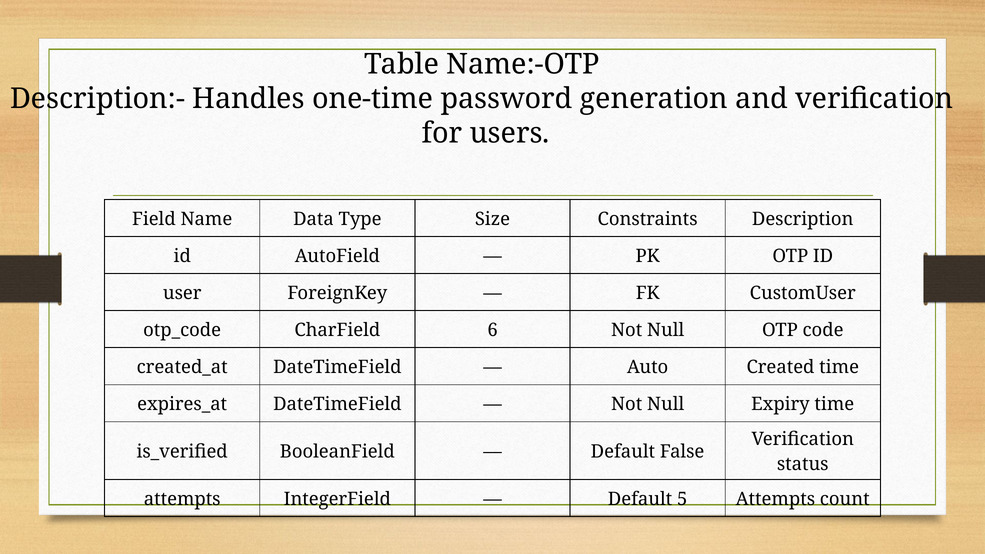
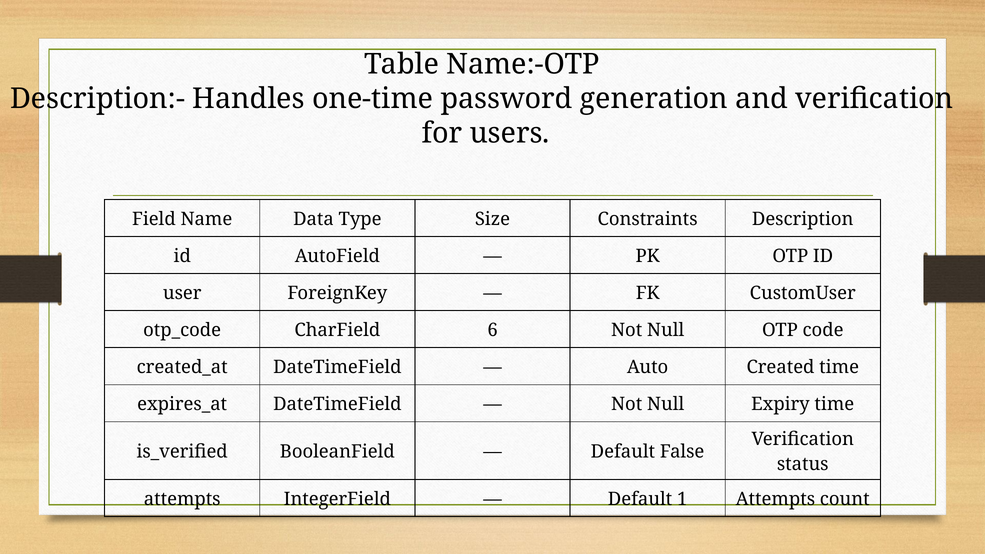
5: 5 -> 1 (682, 499)
